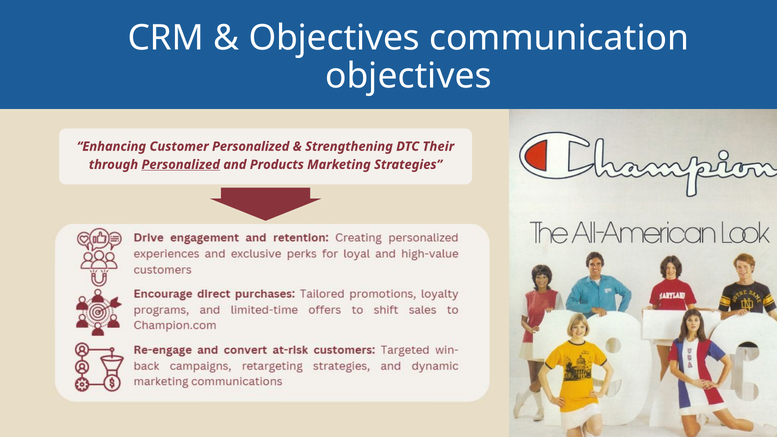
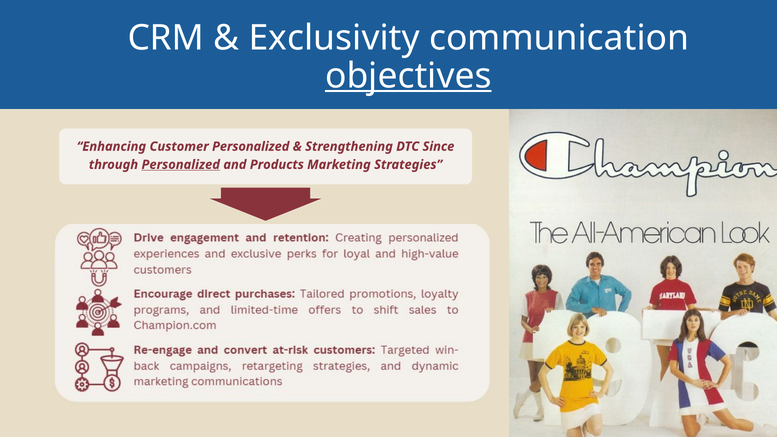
Objectives: Objectives -> Exclusivity (334, 38)
objectives underline: none -> present (408, 76)
Their: Their -> Since (438, 147)
